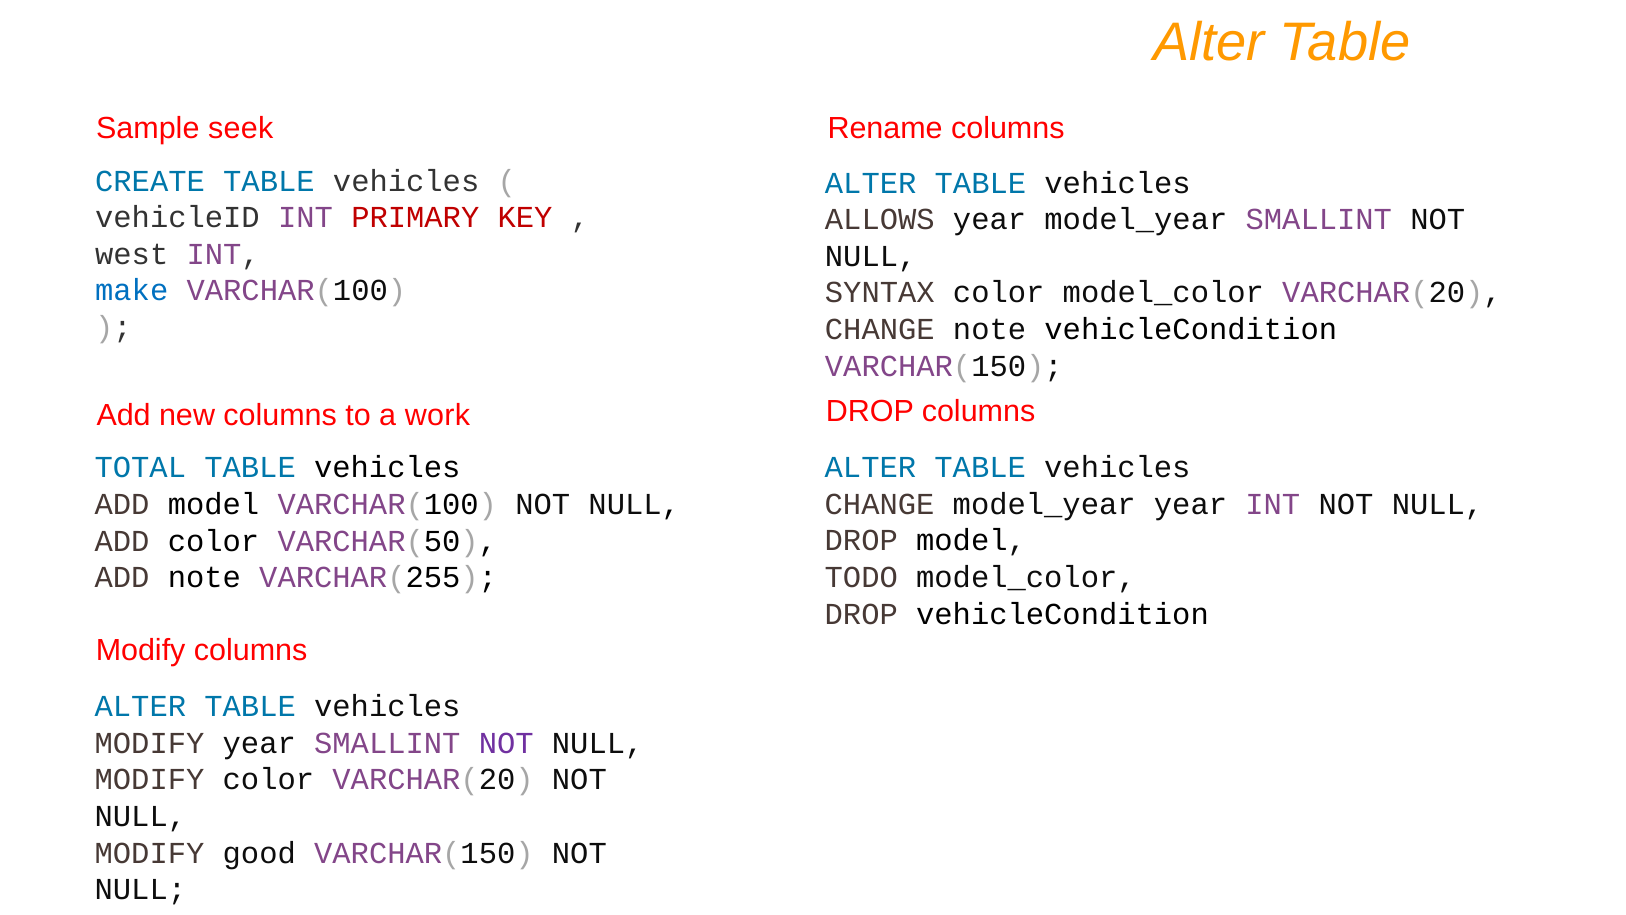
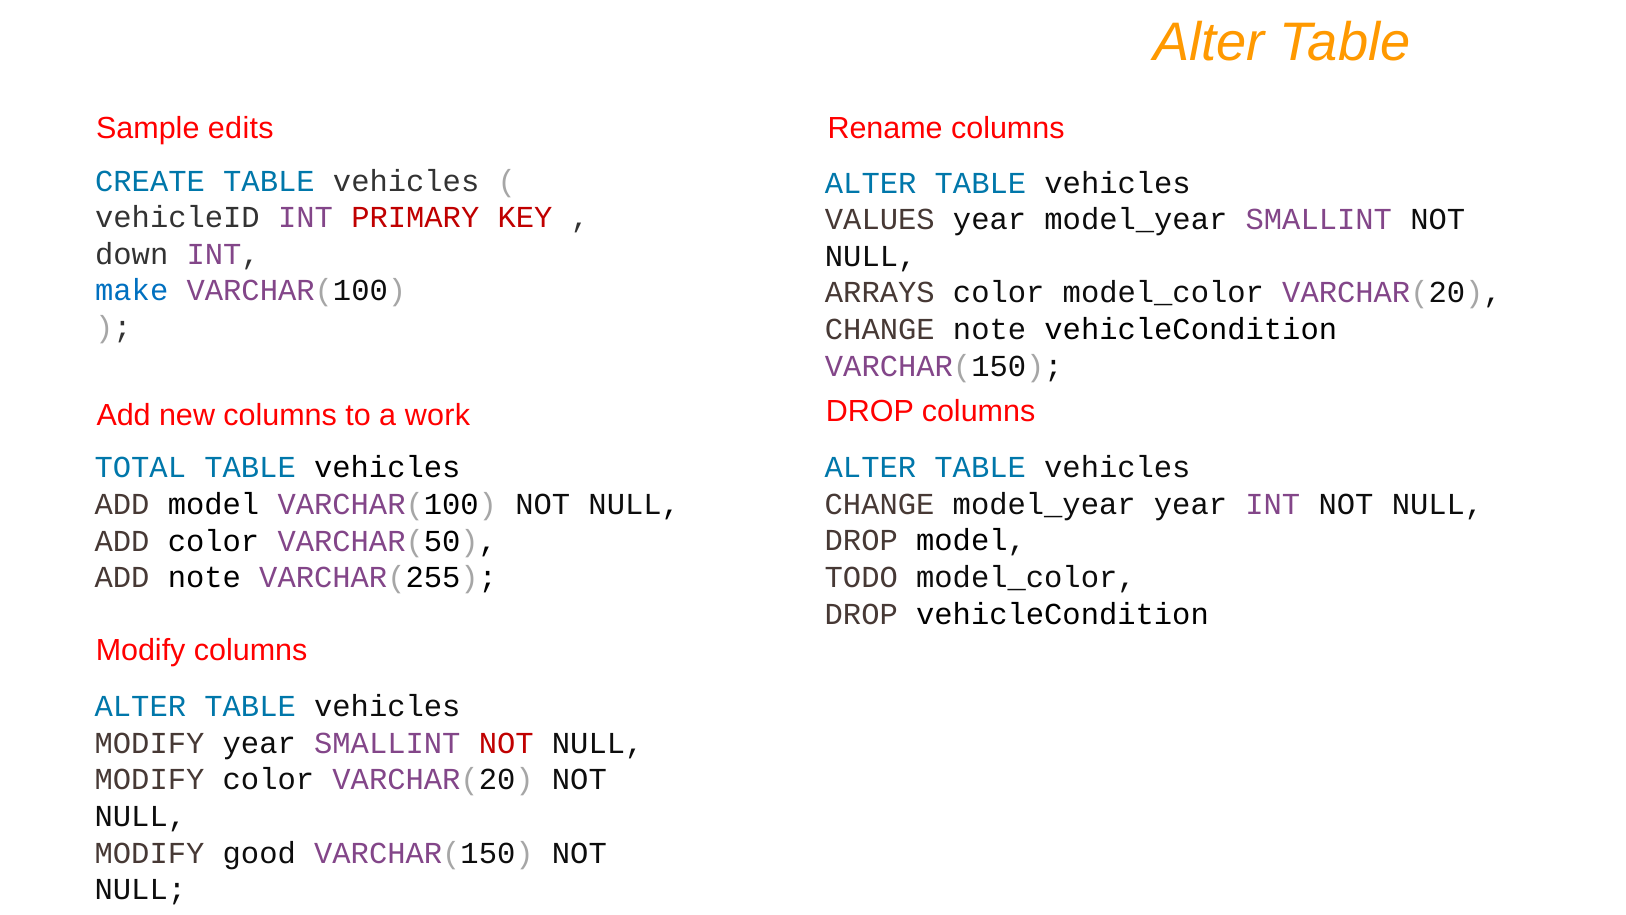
seek: seek -> edits (241, 128)
ALLOWS: ALLOWS -> VALUES (880, 219)
west: west -> down (132, 254)
SYNTAX: SYNTAX -> ARRAYS (880, 293)
NOT colour: purple -> red (506, 743)
